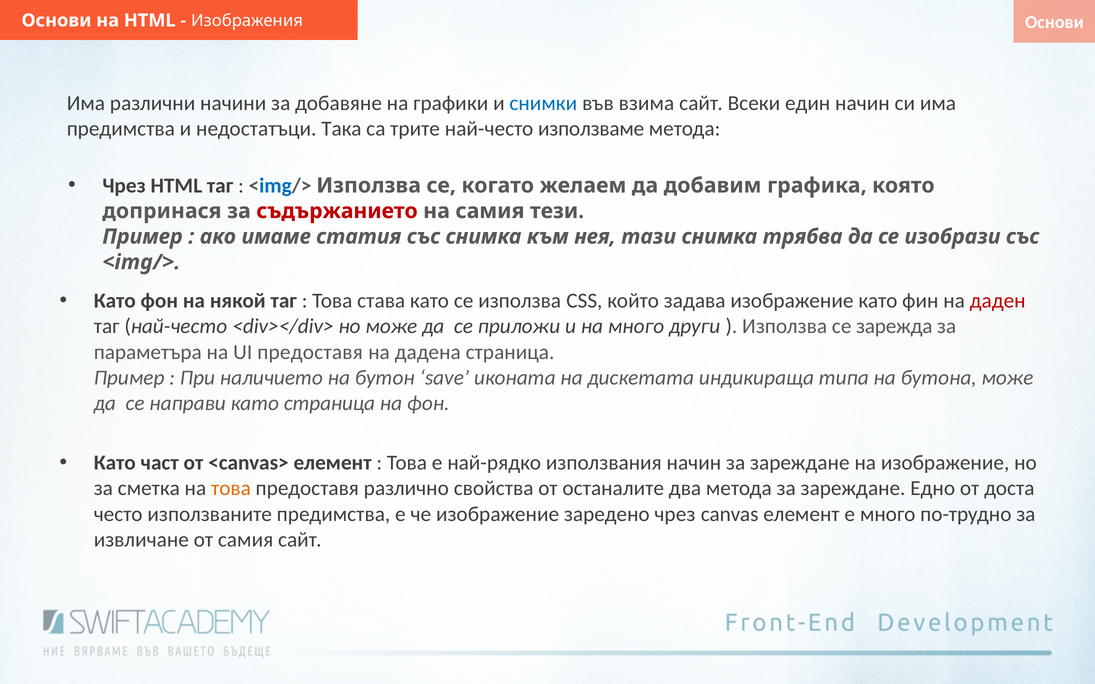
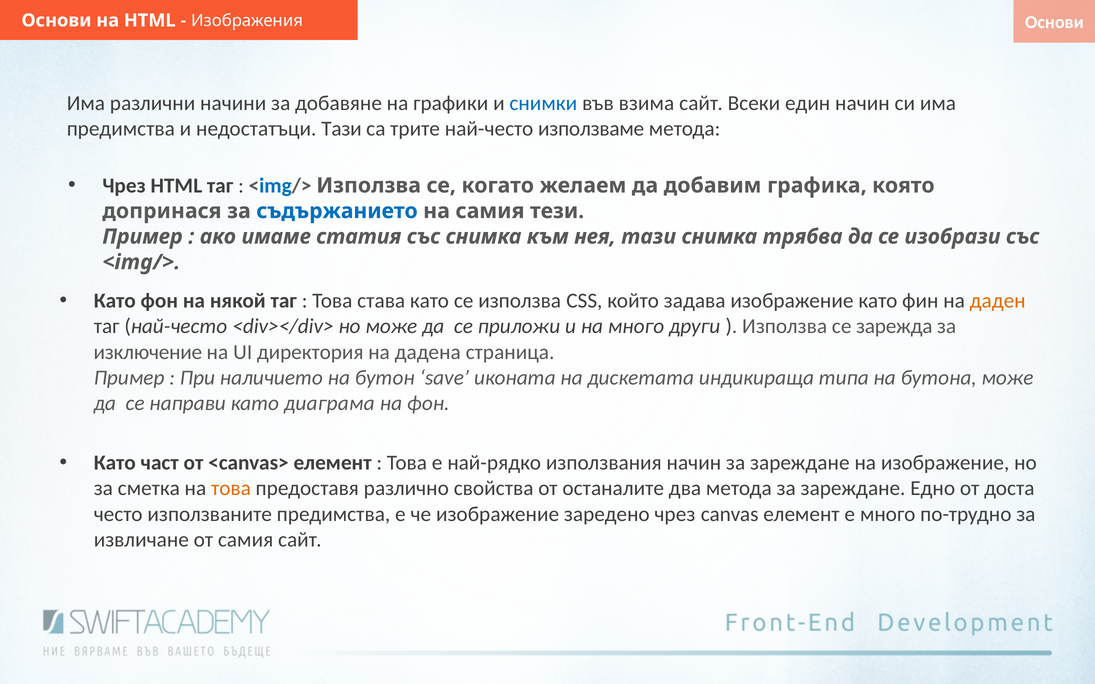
недостатъци Така: Така -> Тази (341, 129)
съдържанието colour: red -> blue (337, 211)
даден colour: red -> orange (998, 301)
параметъра: параметъра -> изключение (148, 352)
UI предоставя: предоставя -> директория (310, 352)
като страница: страница -> диаграма (329, 403)
